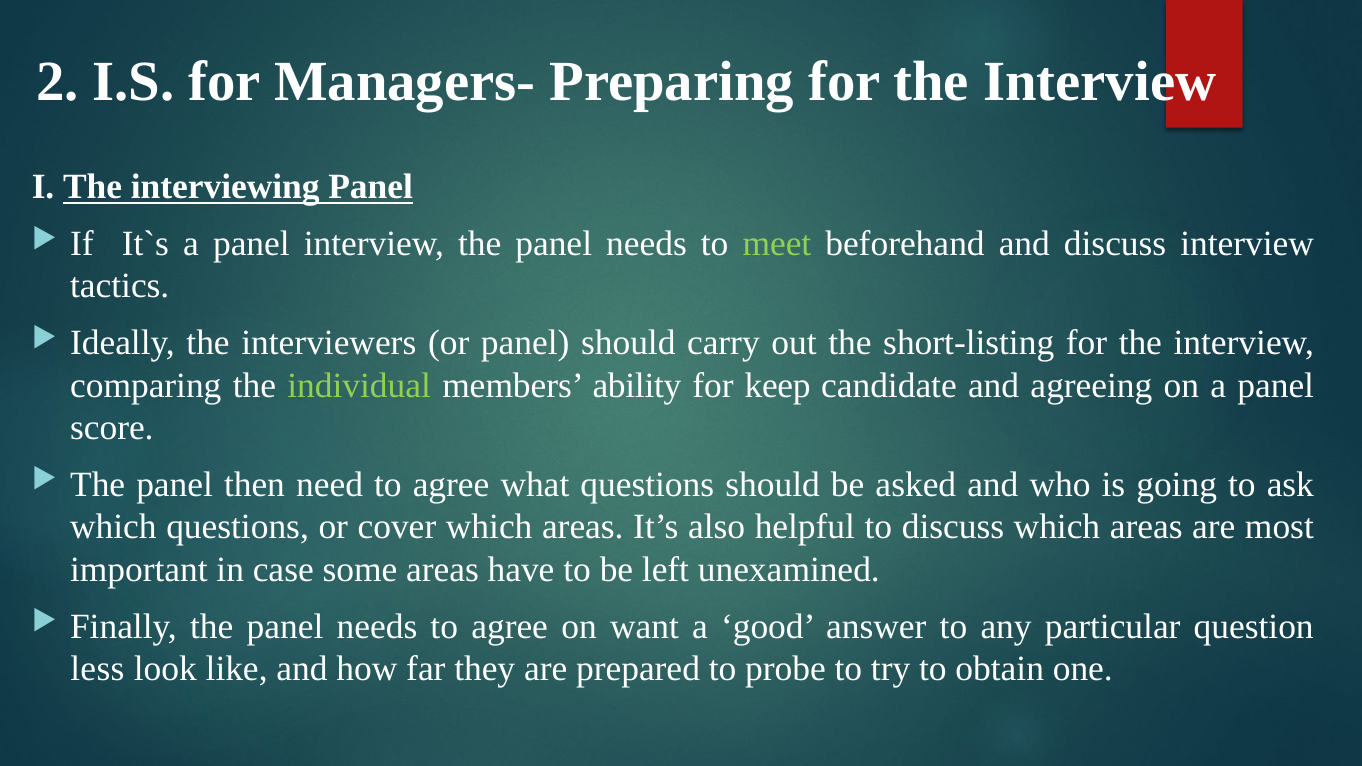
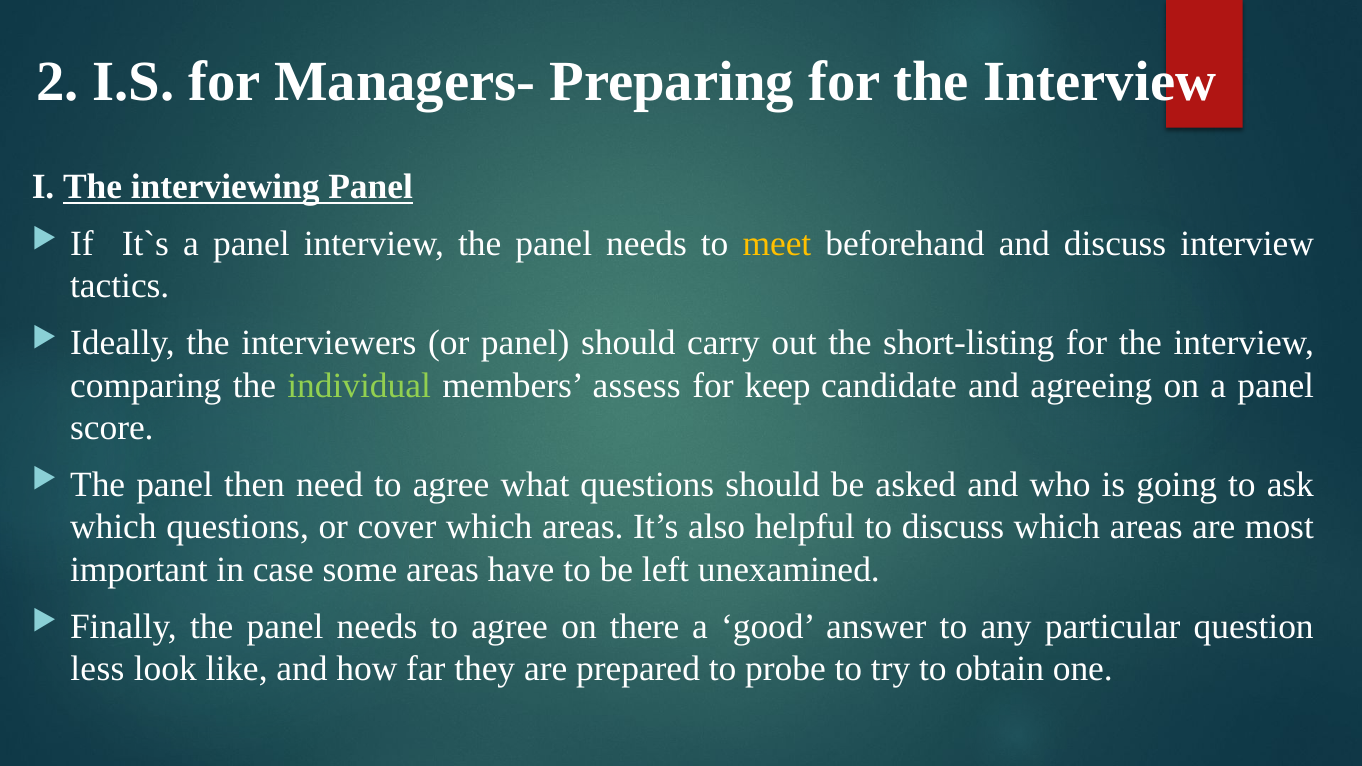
meet colour: light green -> yellow (777, 244)
ability: ability -> assess (637, 386)
want: want -> there (645, 626)
